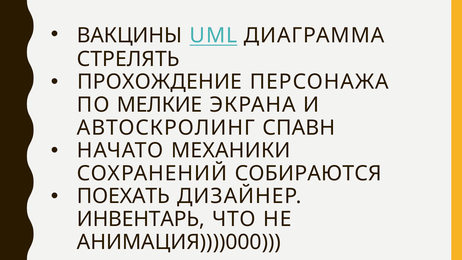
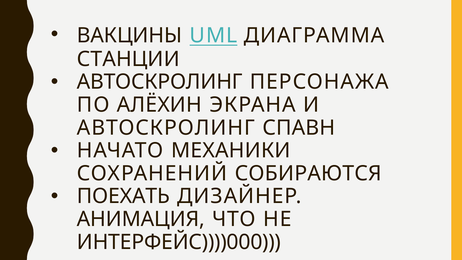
СТРЕЛЯТЬ: СТРЕЛЯТЬ -> СТАНЦИИ (128, 59)
ПРОХОЖДЕНИЕ: ПРОХОЖДЕНИЕ -> АВТОСКРОЛИНГ (160, 82)
МЕЛКИЕ: МЕЛКИЕ -> АЛЁХИН (159, 105)
ИНВЕНТАРЬ: ИНВЕНТАРЬ -> АНИМАЦИЯ (141, 219)
АНИМАЦИЯ))))000: АНИМАЦИЯ))))000 -> ИНТЕРФЕЙС))))000 (179, 242)
